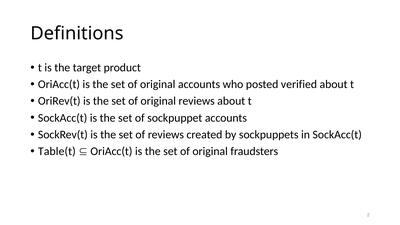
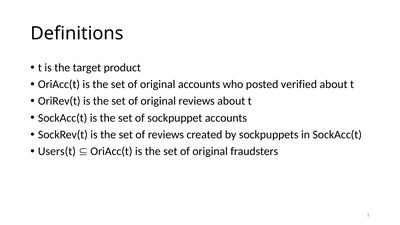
Table(t: Table(t -> Users(t (57, 151)
